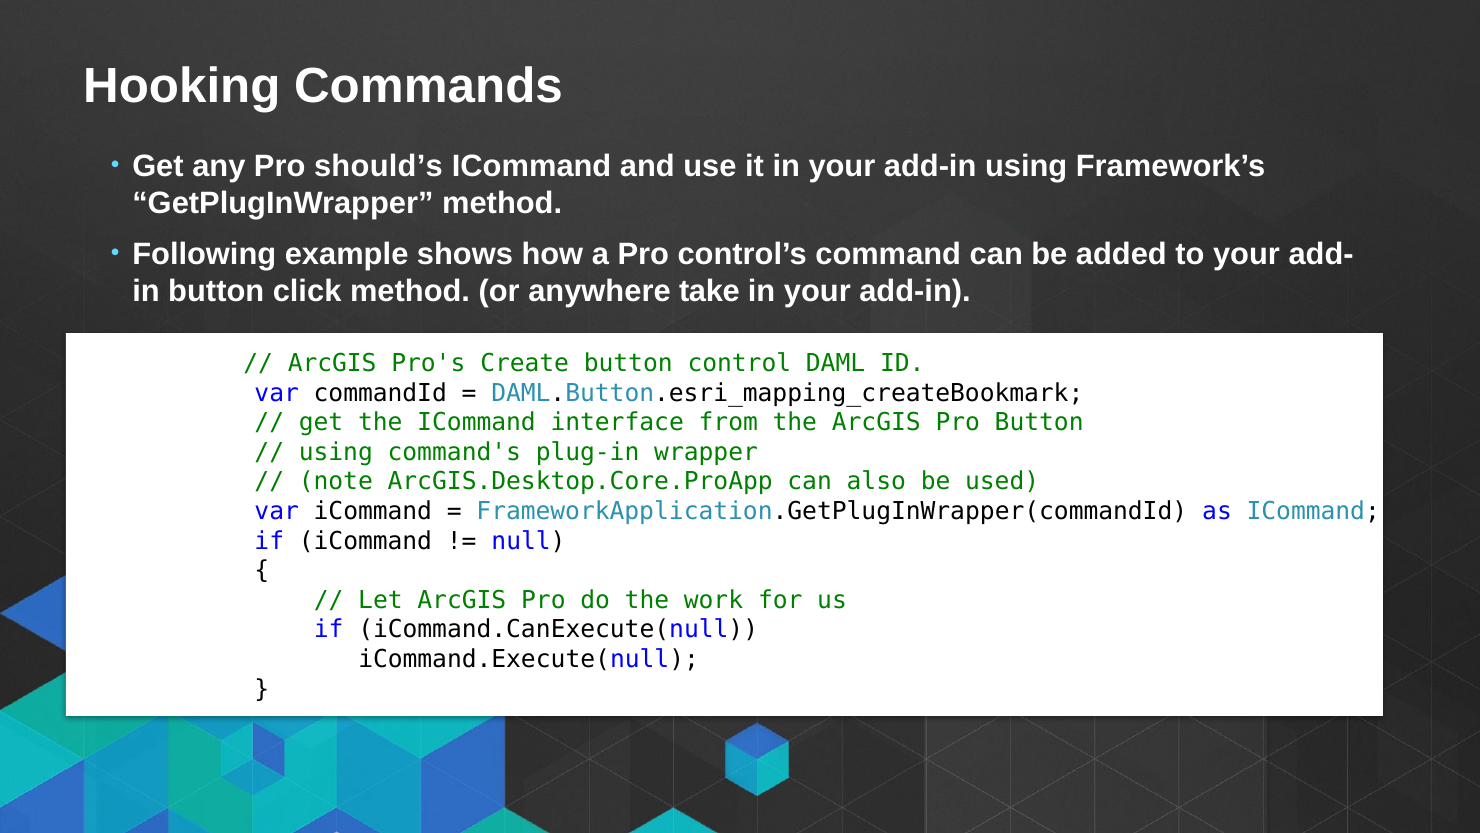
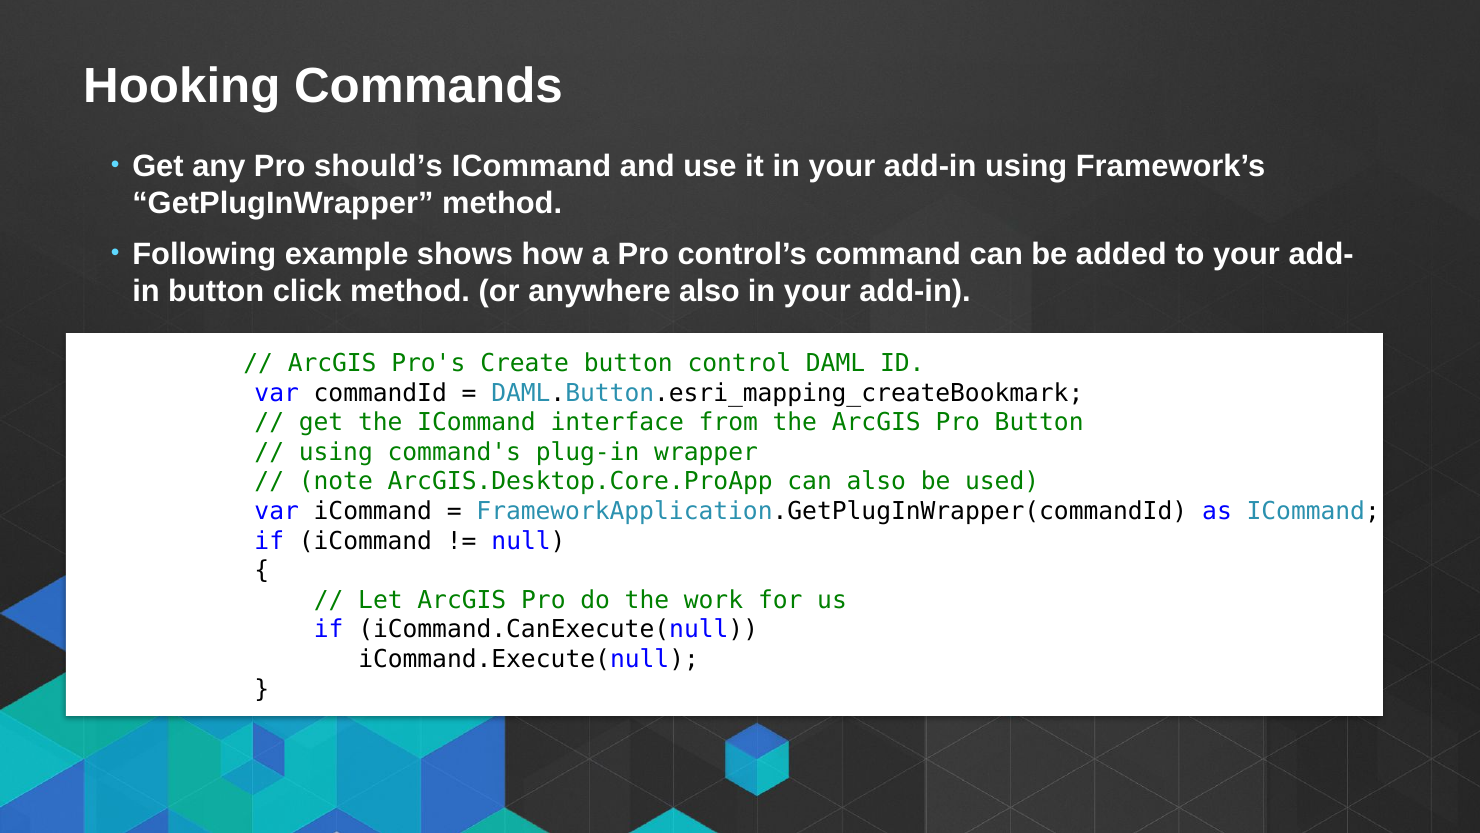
anywhere take: take -> also (709, 291)
